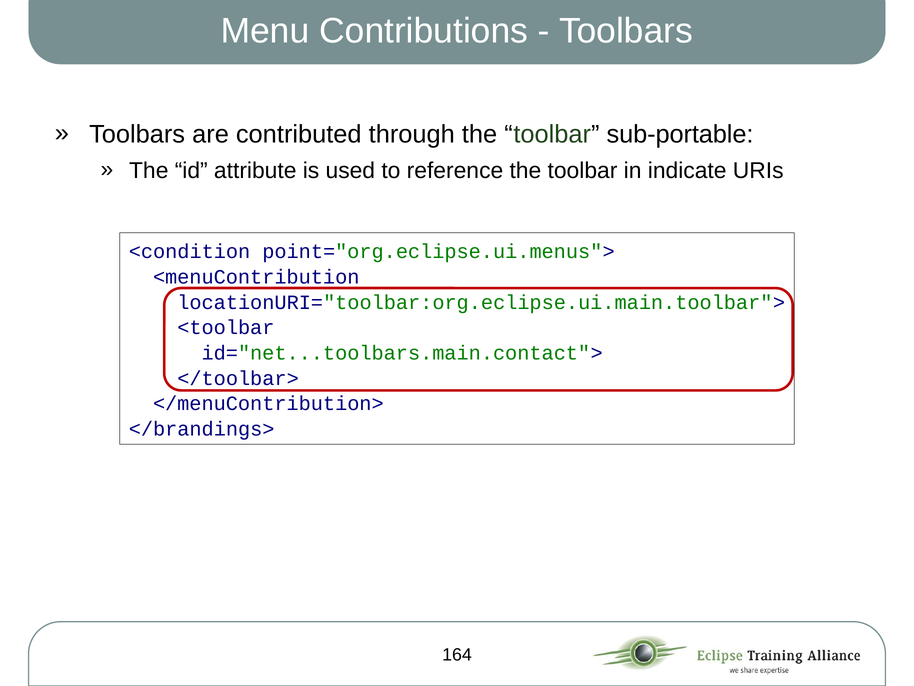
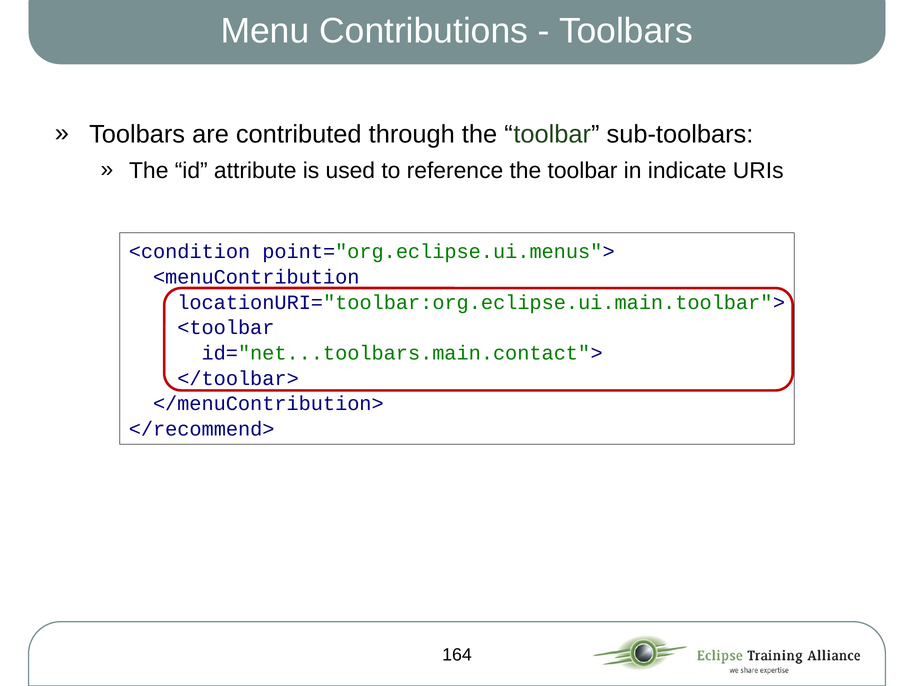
sub-portable: sub-portable -> sub-toolbars (680, 134)
</brandings>: </brandings> -> </recommend> (202, 429)
